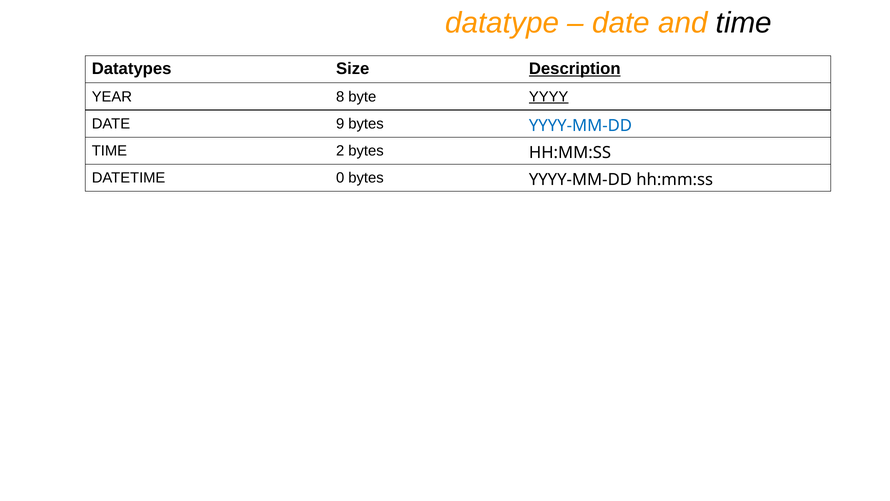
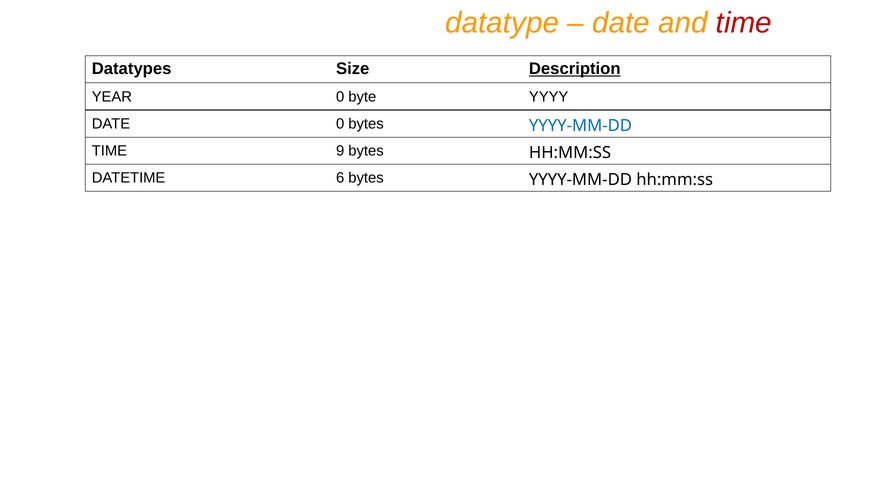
time colour: black -> red (744, 23)
YEAR 8: 8 -> 0 (340, 97)
YYYY underline: present -> none (549, 97)
DATE 9: 9 -> 0 (340, 124)
2: 2 -> 9 (340, 151)
0: 0 -> 6 (340, 178)
